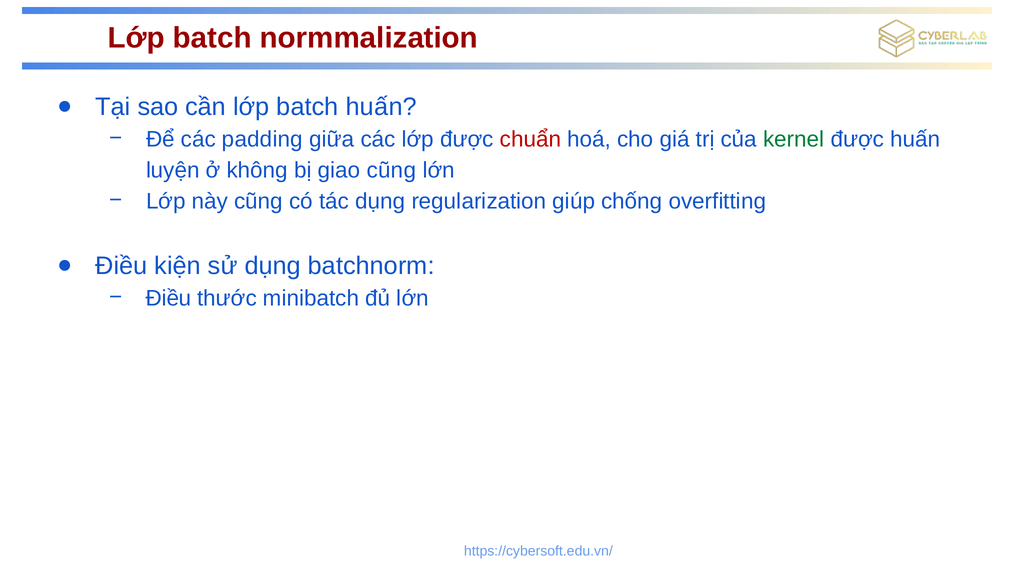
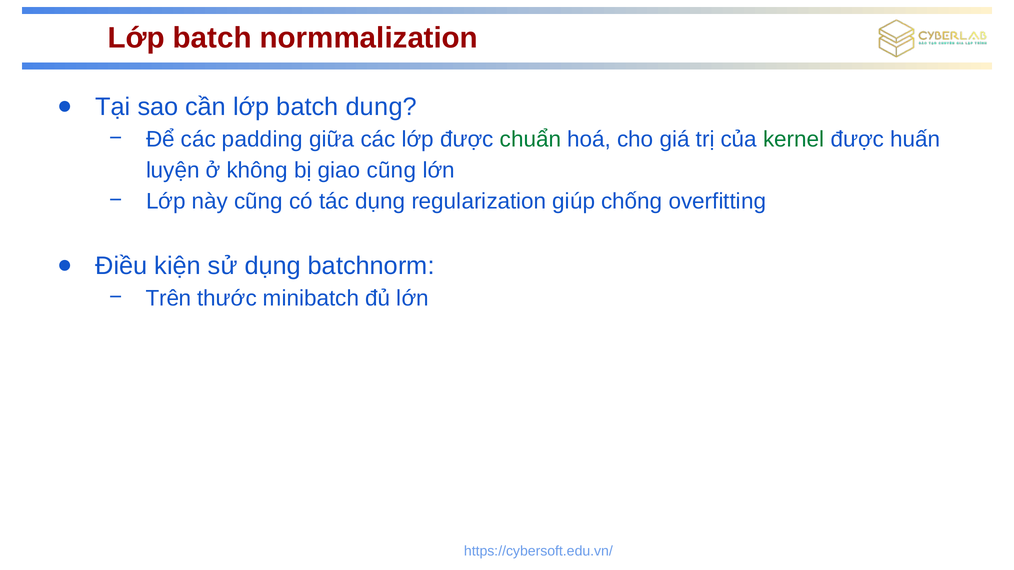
batch huấn: huấn -> dung (381, 107)
chuẩn colour: red -> green (530, 139)
Điều: Điều -> Trên (169, 298)
